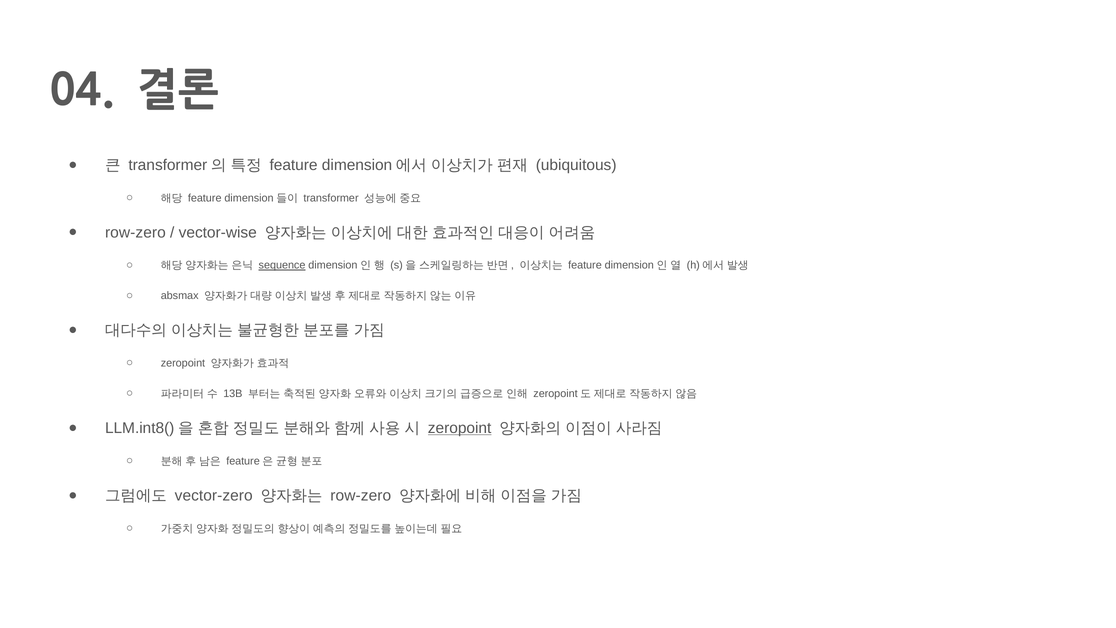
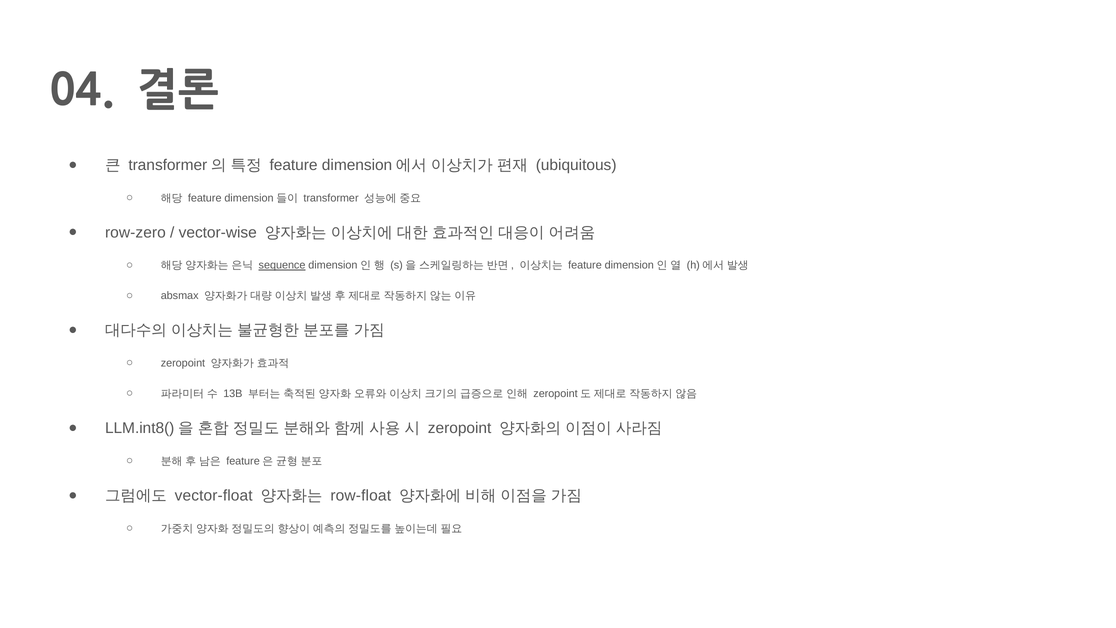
zeropoint underline: present -> none (460, 428)
vector-zero: vector-zero -> vector-float (214, 495)
row-zero: row-zero -> row-float (361, 495)
